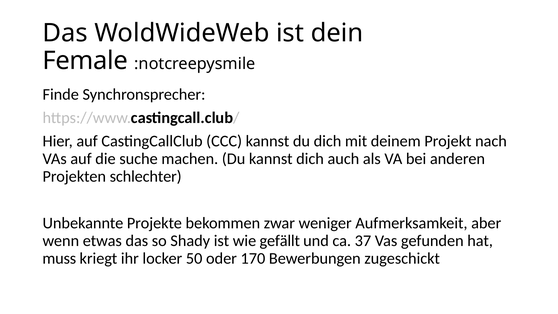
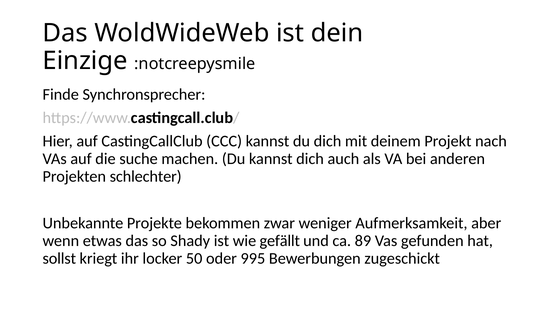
Female: Female -> Einzige (85, 61)
37: 37 -> 89 (363, 241)
muss: muss -> sollst (59, 258)
170: 170 -> 995 (253, 258)
